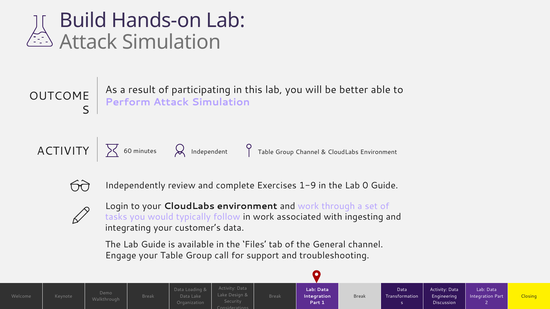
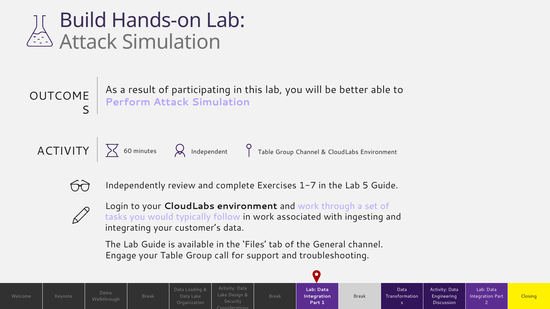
1-9: 1-9 -> 1-7 (308, 186)
0: 0 -> 5 (365, 186)
